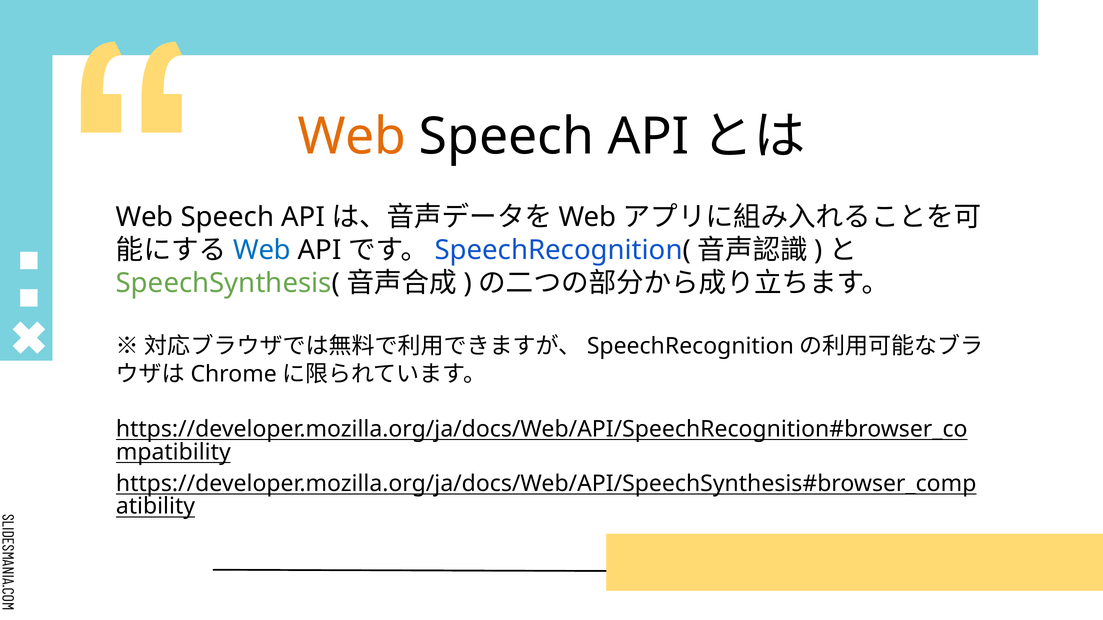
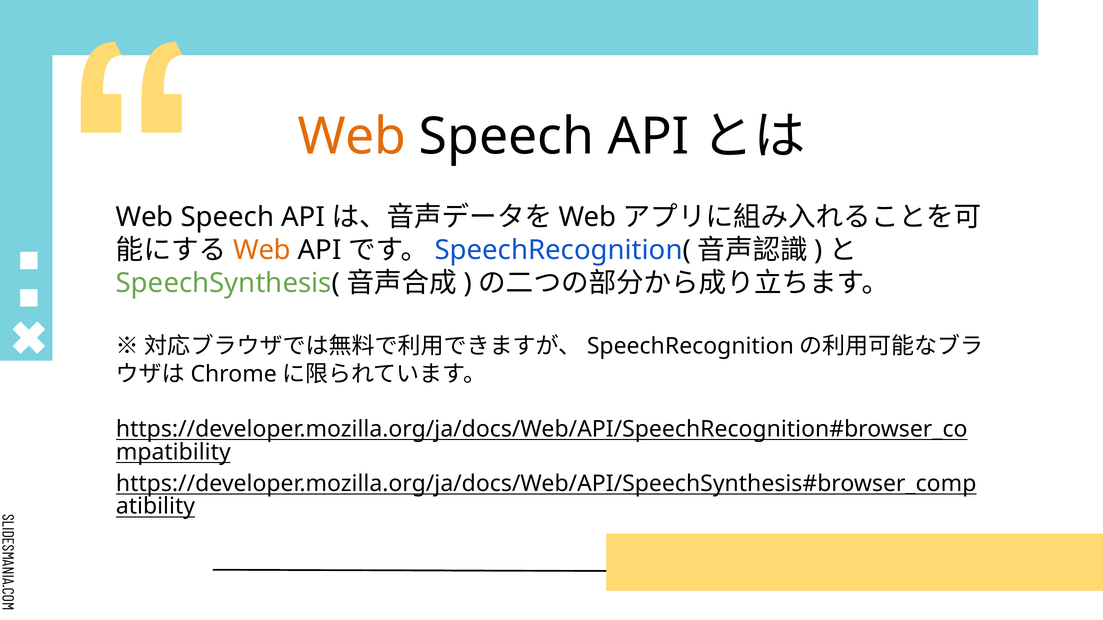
Web colour: blue -> orange (262, 250)
